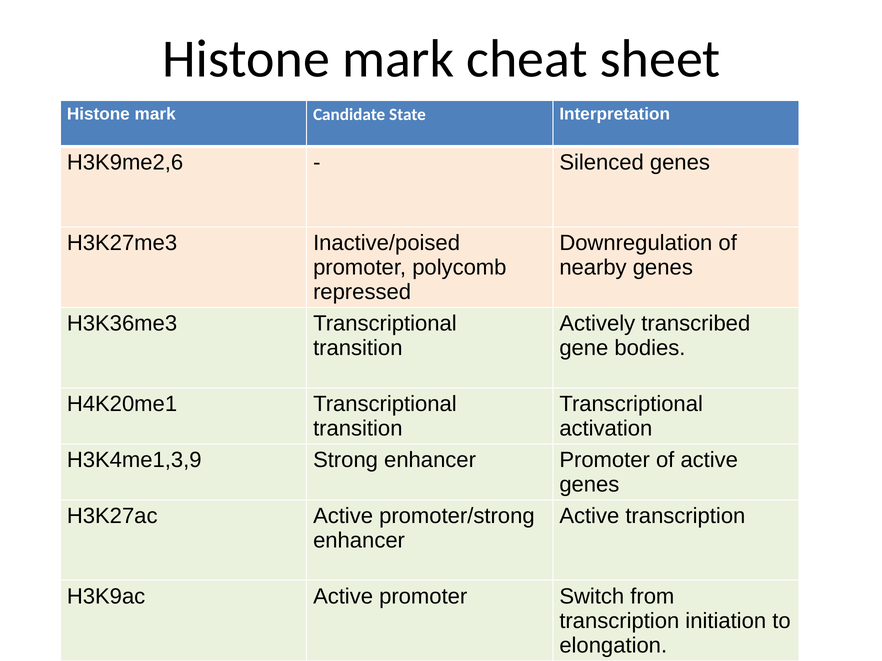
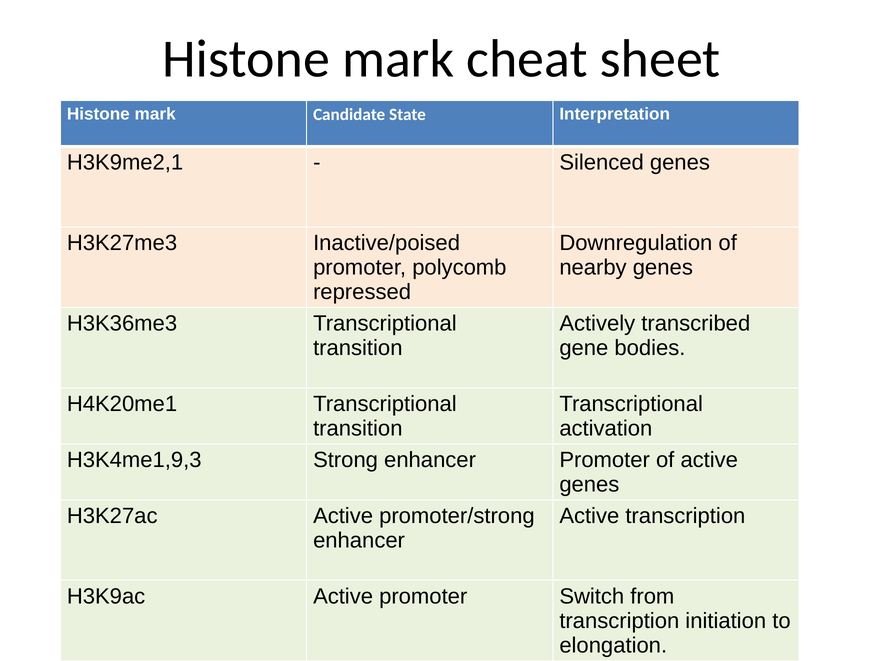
H3K9me2,6: H3K9me2,6 -> H3K9me2,1 (125, 163)
H3K4me1,3,9: H3K4me1,3,9 -> H3K4me1,9,3 (134, 460)
